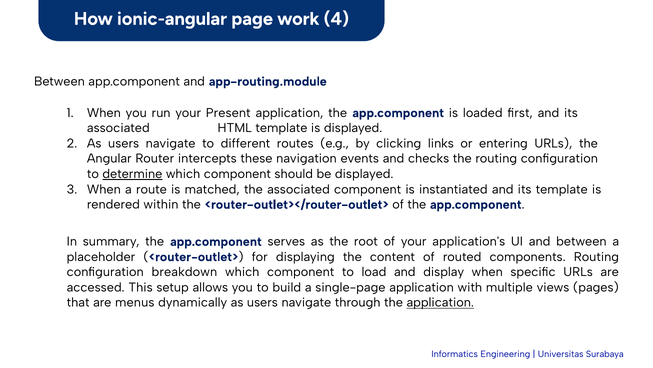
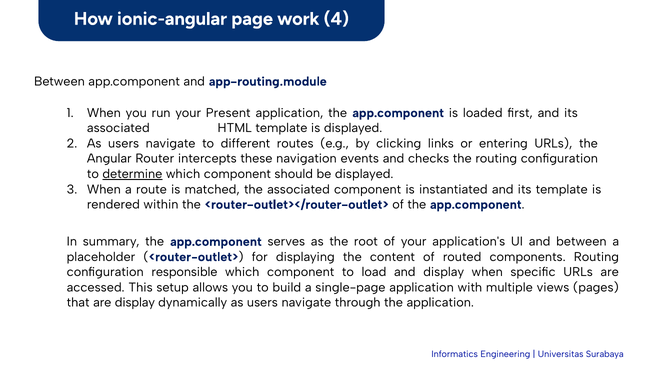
breakdown: breakdown -> responsible (185, 272)
are menus: menus -> display (135, 302)
application underline: present -> none (440, 302)
